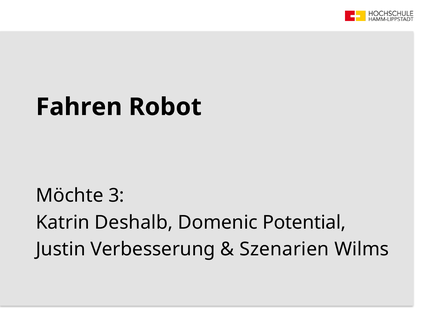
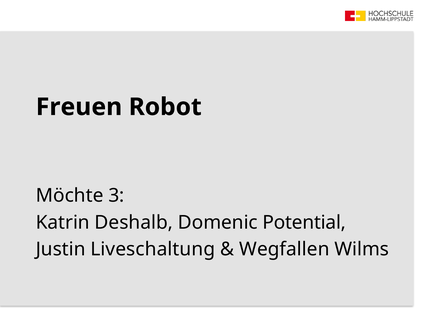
Fahren: Fahren -> Freuen (79, 107)
Verbesserung: Verbesserung -> Liveschaltung (153, 249)
Szenarien: Szenarien -> Wegfallen (284, 249)
